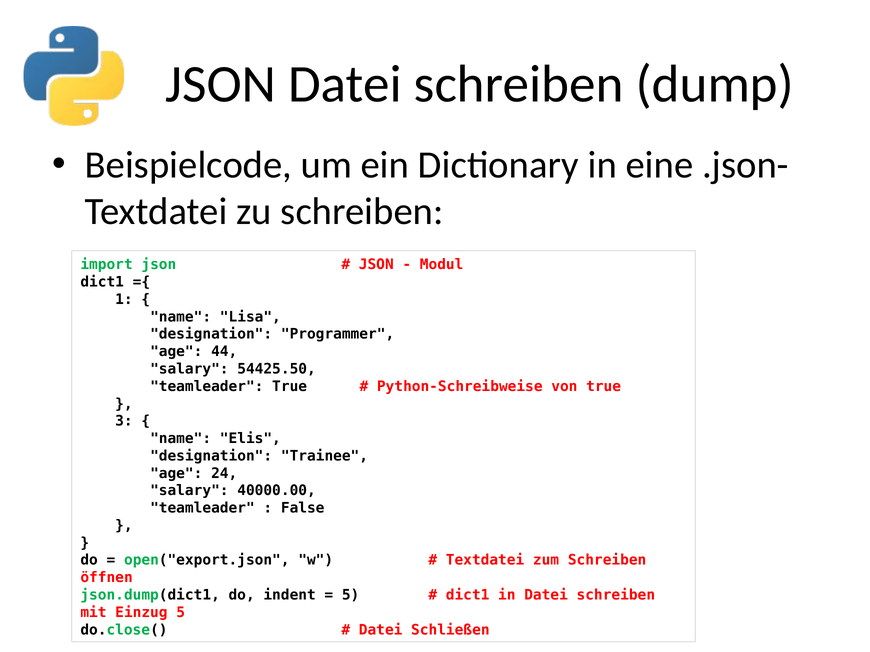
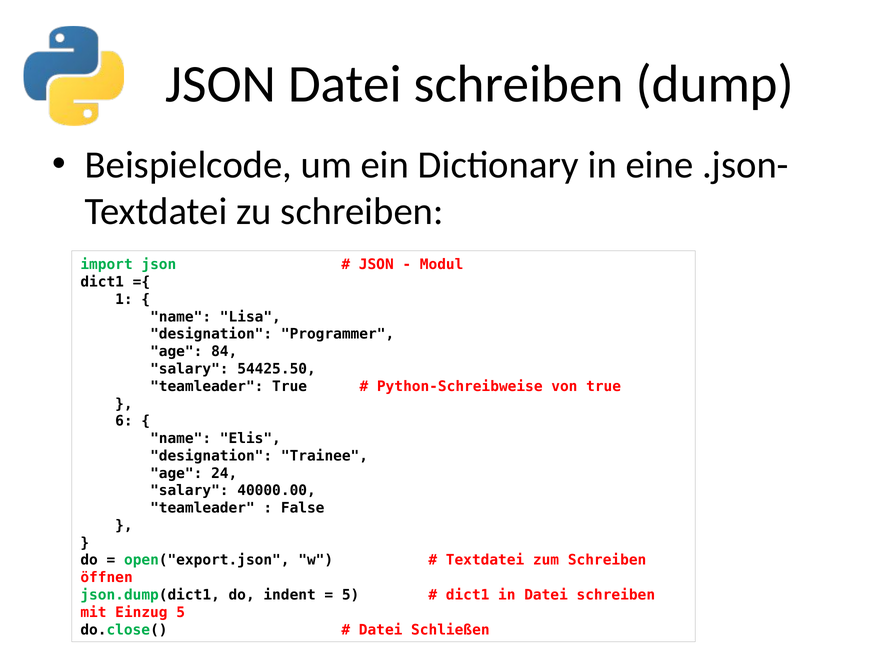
44: 44 -> 84 (224, 352)
3: 3 -> 6 (124, 421)
